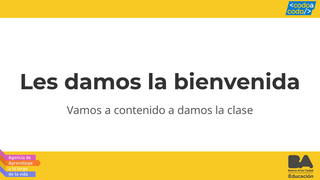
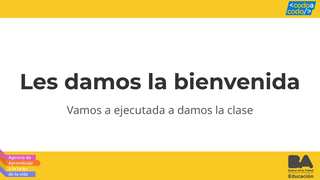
contenido: contenido -> ejecutada (140, 111)
